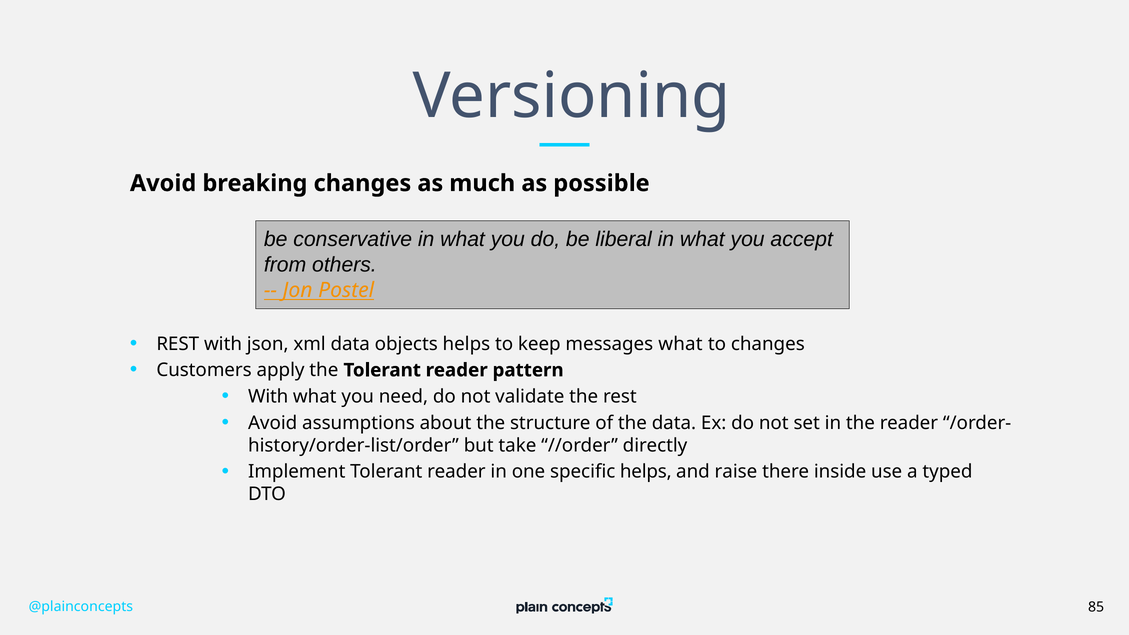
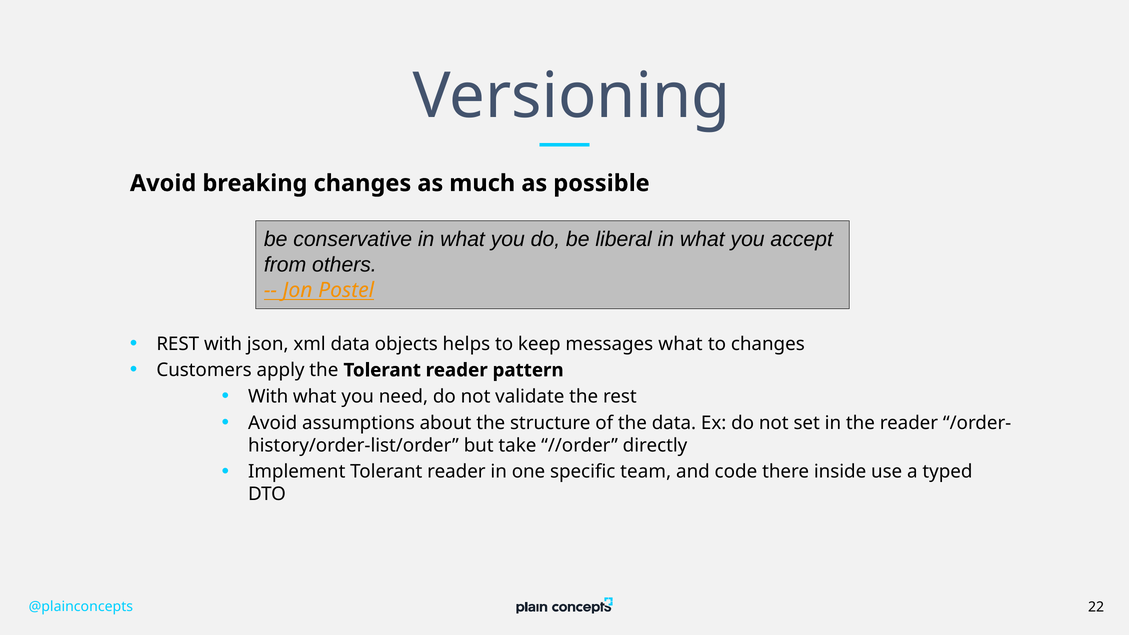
specific helps: helps -> team (646, 472)
raise: raise -> code (736, 472)
85: 85 -> 22 (1096, 607)
